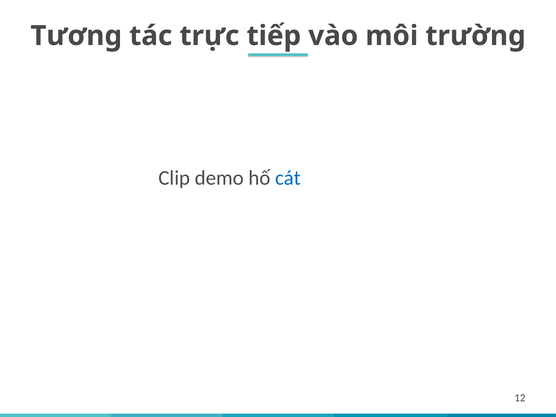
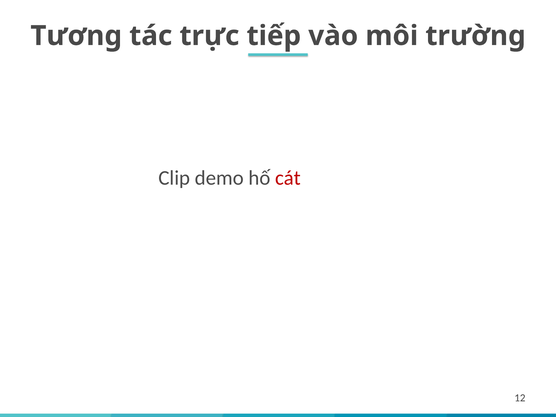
cát colour: blue -> red (288, 178)
